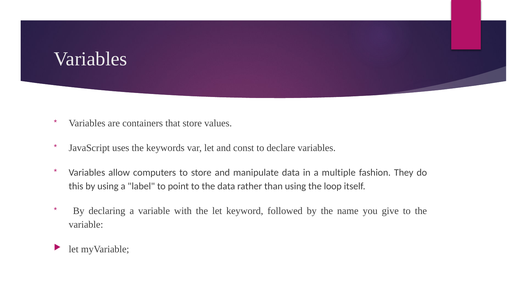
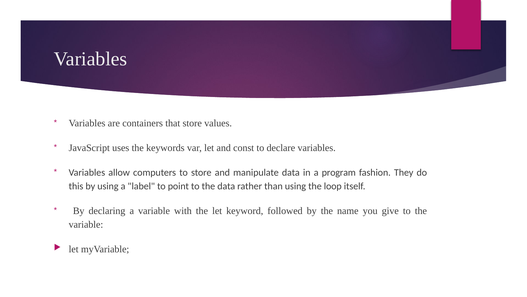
multiple: multiple -> program (339, 172)
